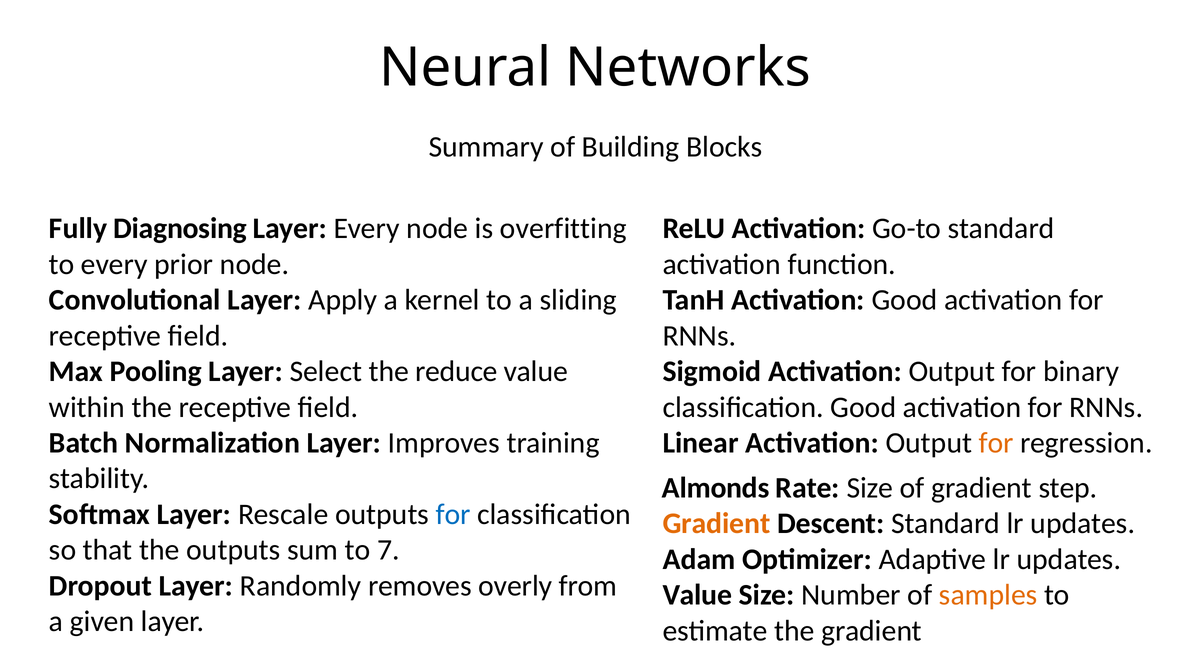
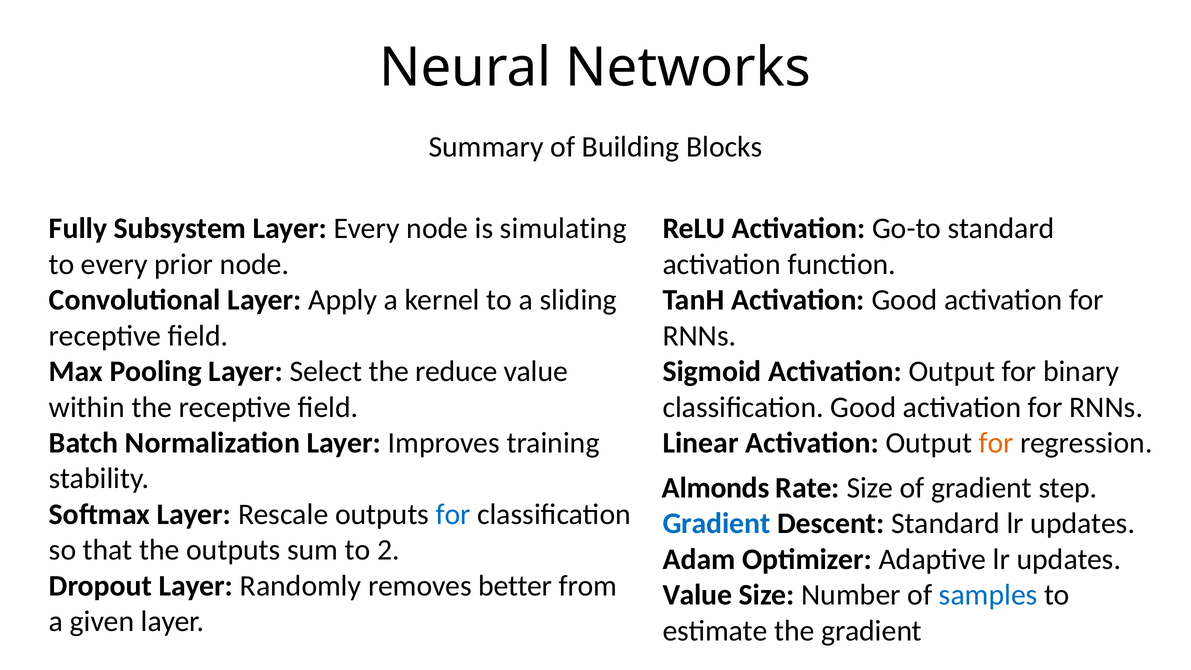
Diagnosing: Diagnosing -> Subsystem (180, 228)
overfitting: overfitting -> simulating (563, 228)
Gradient colour: orange -> blue (716, 524)
7: 7 -> 2 (388, 550)
overly: overly -> better (515, 586)
samples colour: orange -> blue (988, 595)
